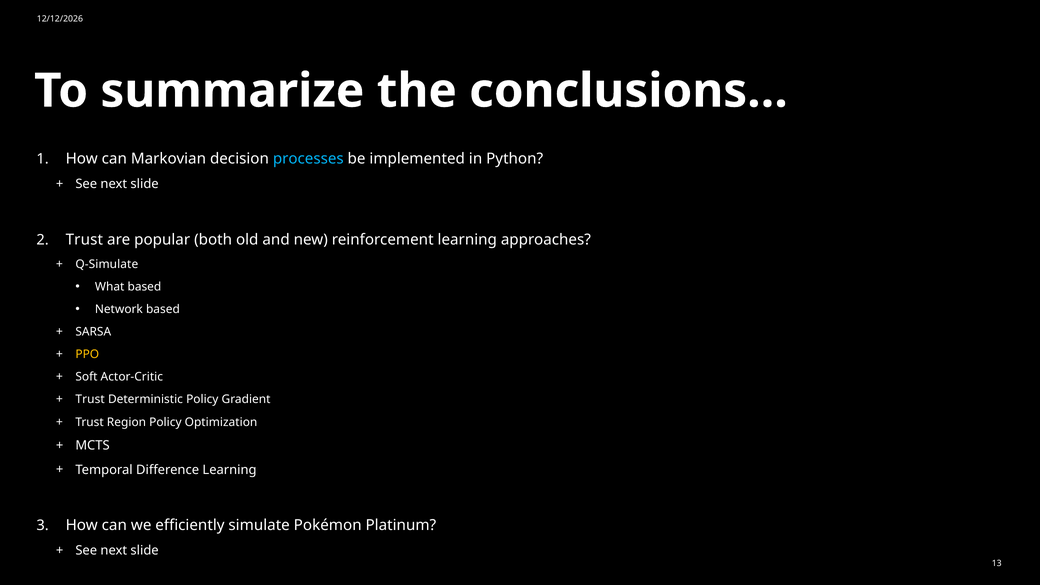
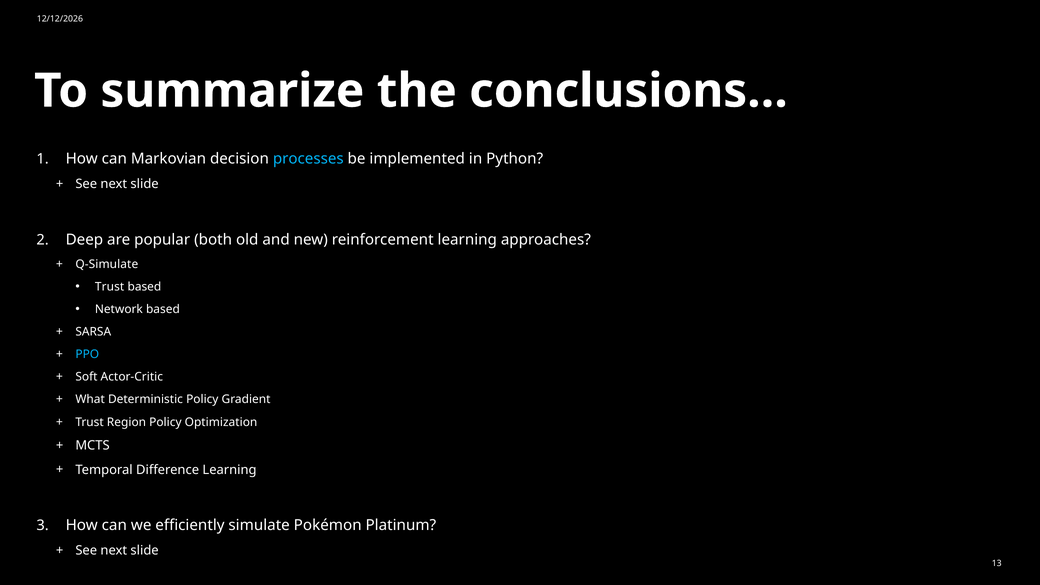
Trust: Trust -> Deep (84, 240)
What: What -> Trust (110, 287)
PPO colour: yellow -> light blue (87, 354)
Trust: Trust -> What (90, 400)
